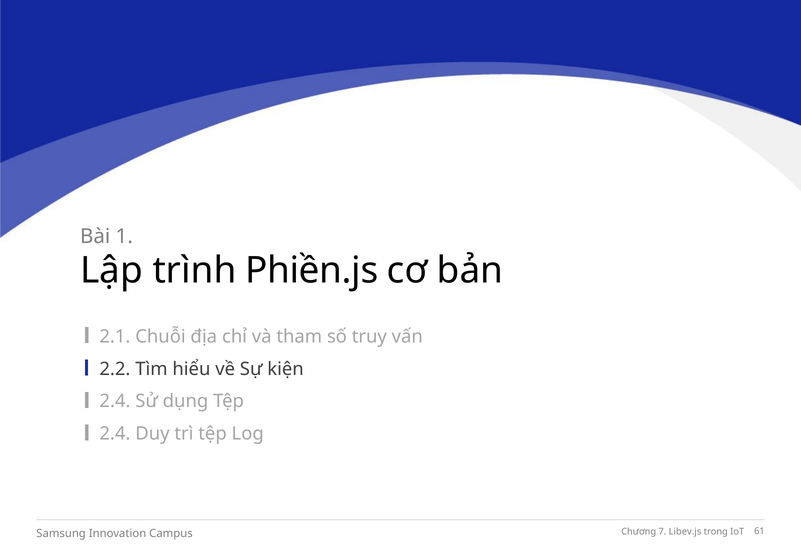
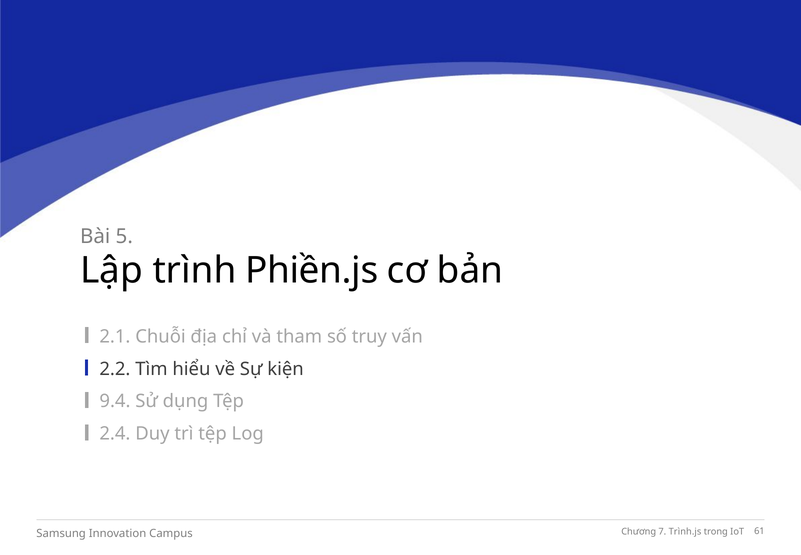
1: 1 -> 5 (124, 236)
2.4: 2.4 -> 9.4 (115, 401)
Libev.js: Libev.js -> Trình.js (685, 531)
